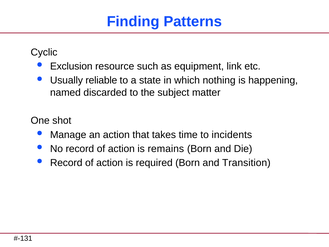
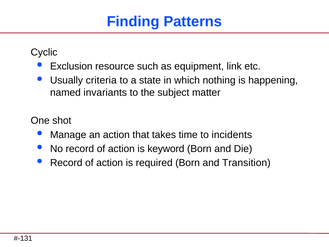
reliable: reliable -> criteria (101, 80)
discarded: discarded -> invariants (105, 92)
remains: remains -> keyword (166, 149)
